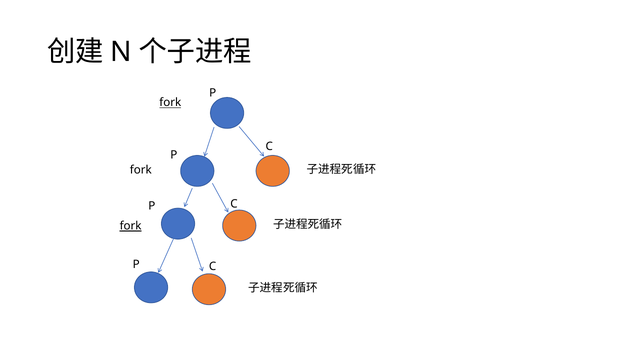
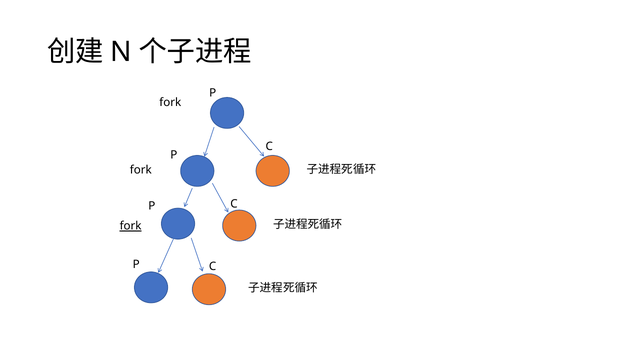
fork underline: present -> none (170, 103)
